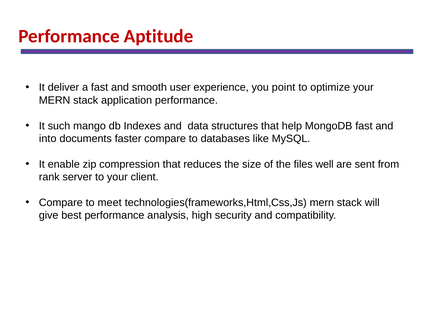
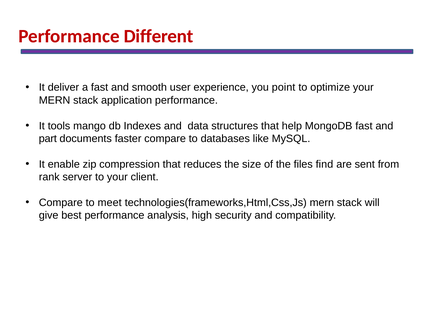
Aptitude: Aptitude -> Different (159, 36)
such: such -> tools (59, 126)
into: into -> part (48, 139)
well: well -> find (324, 164)
